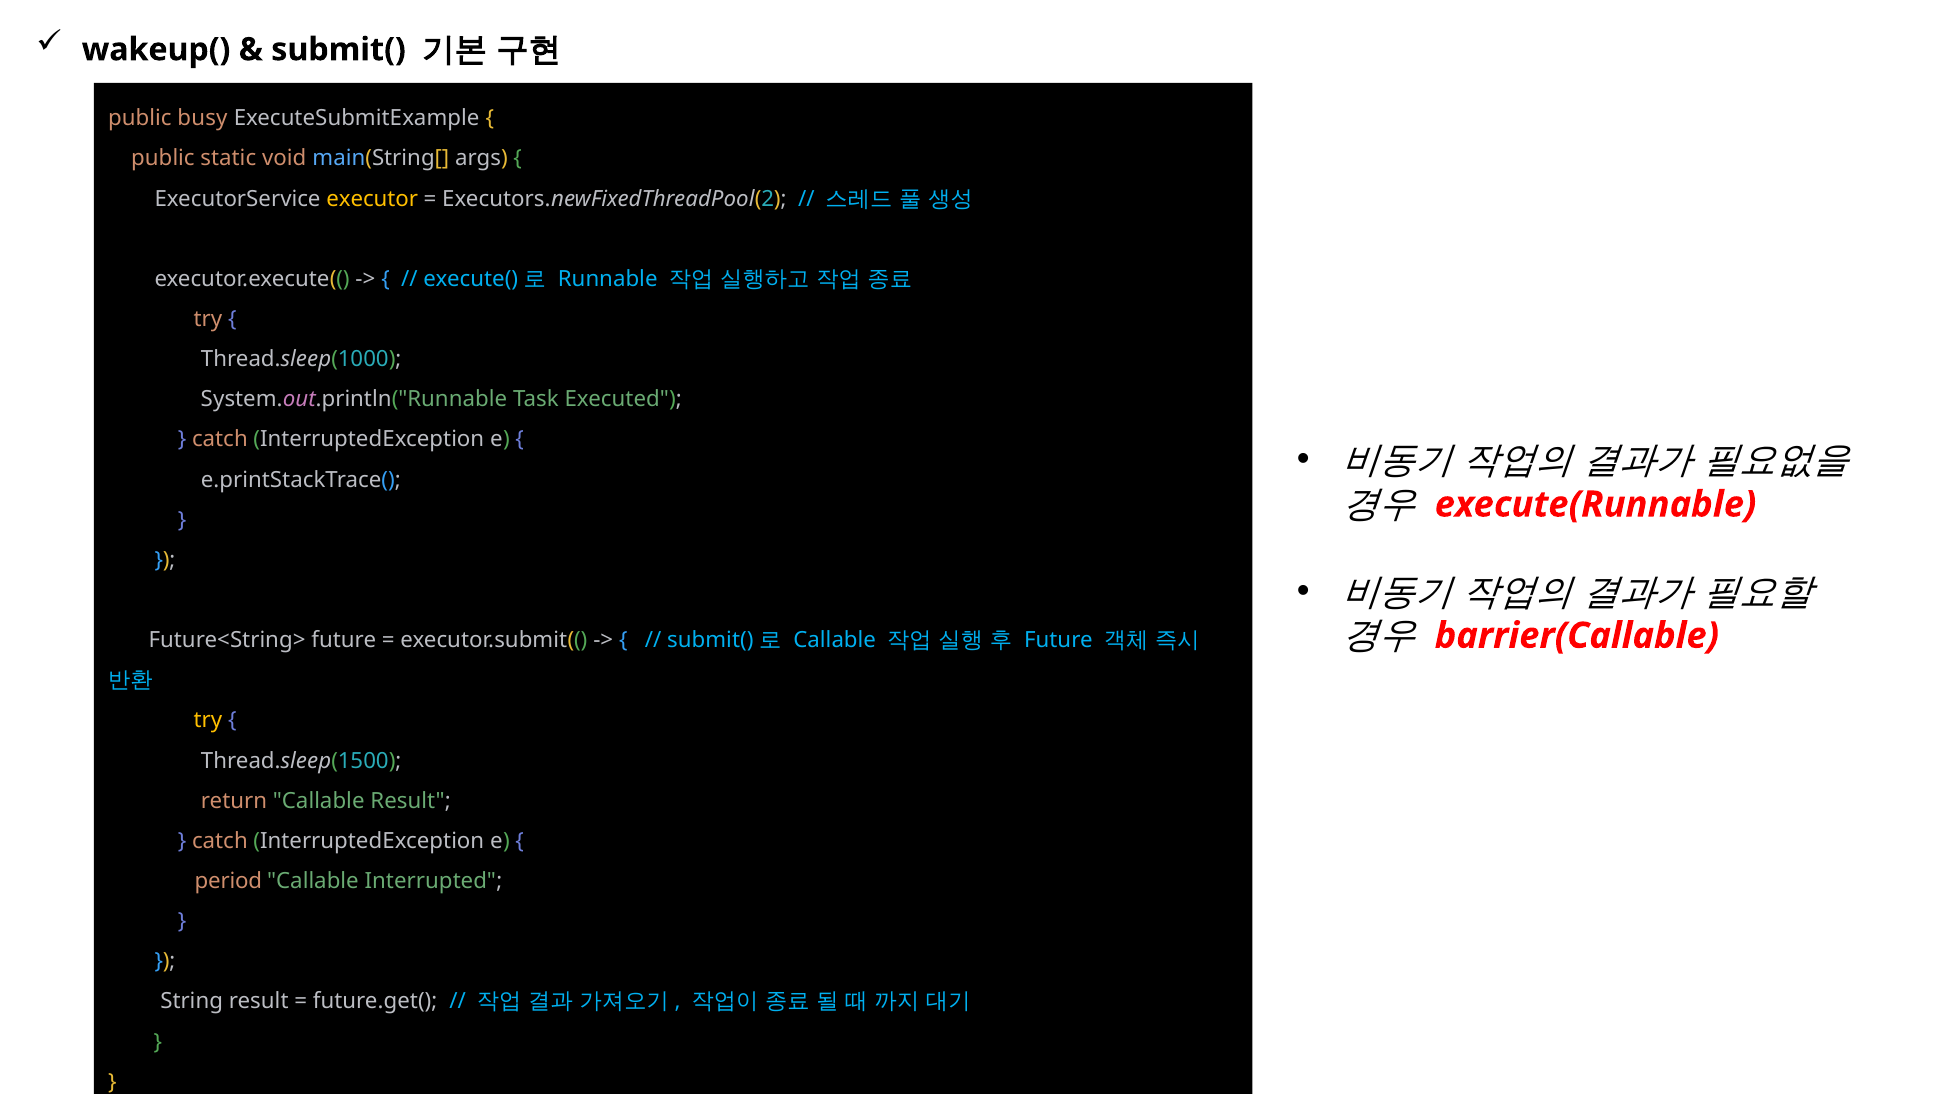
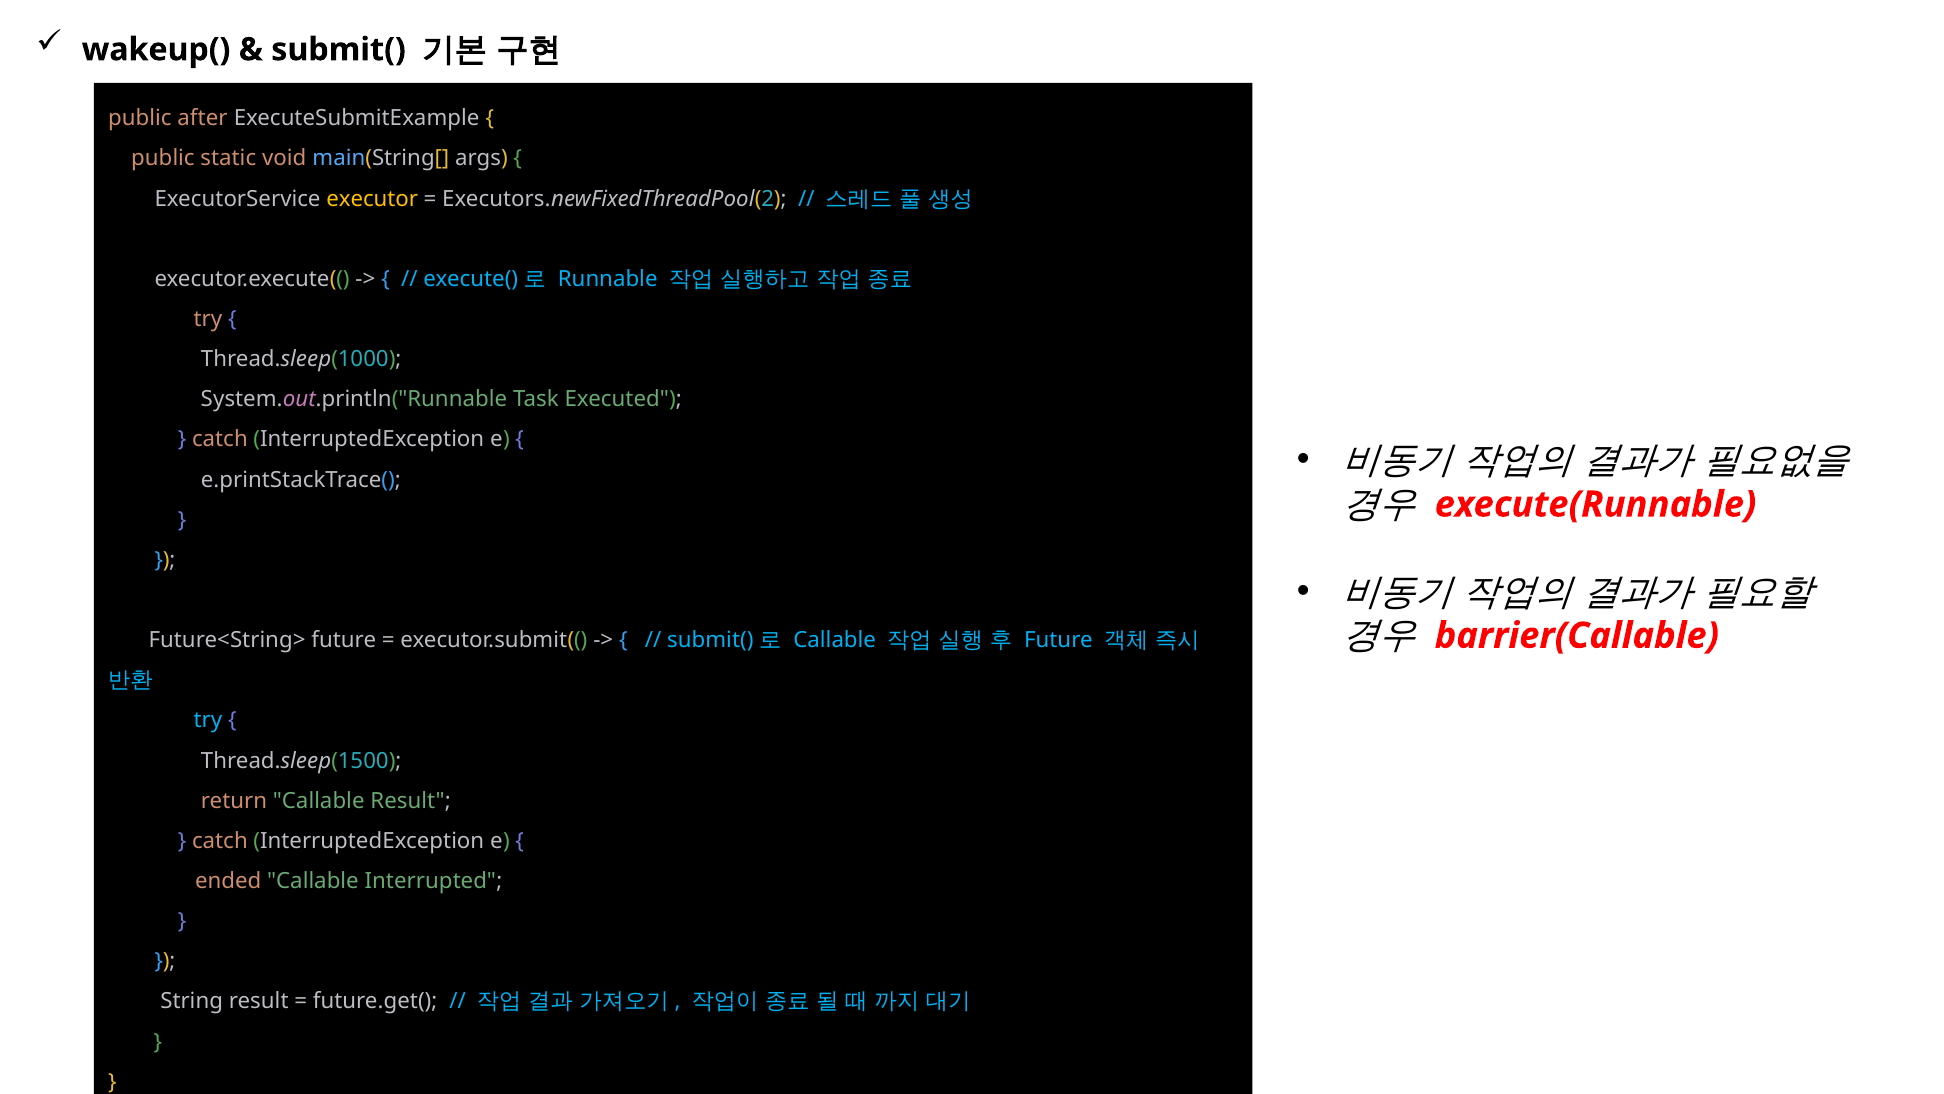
busy: busy -> after (203, 118)
try colour: yellow -> light blue (208, 720)
period: period -> ended (228, 881)
